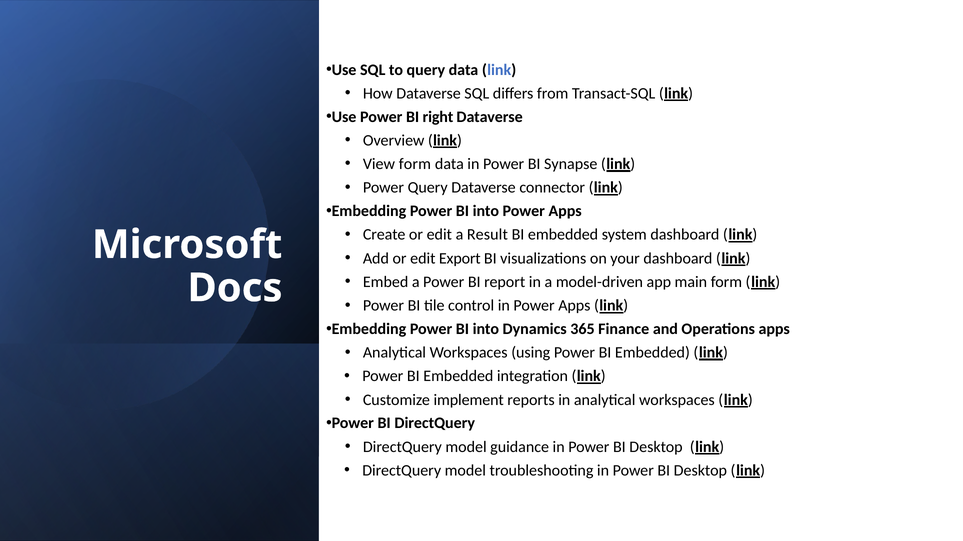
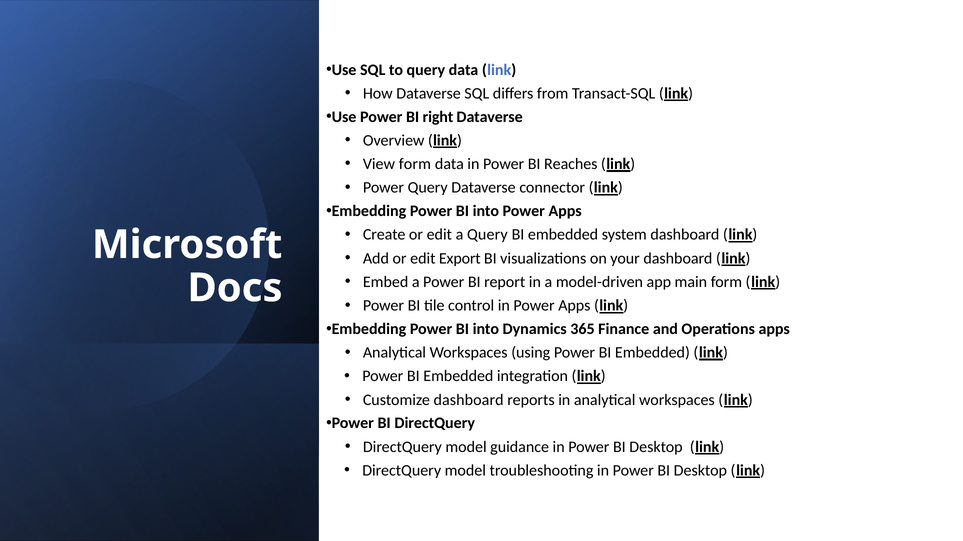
Synapse: Synapse -> Reaches (571, 164)
a Result: Result -> Query (487, 235)
Customize implement: implement -> dashboard (469, 400)
